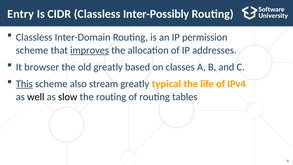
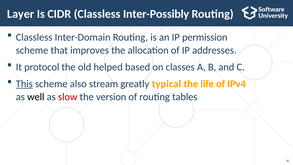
Entry: Entry -> Layer (21, 14)
improves underline: present -> none (90, 50)
browser: browser -> protocol (42, 67)
old greatly: greatly -> helped (108, 67)
slow colour: black -> red (68, 97)
the routing: routing -> version (111, 97)
